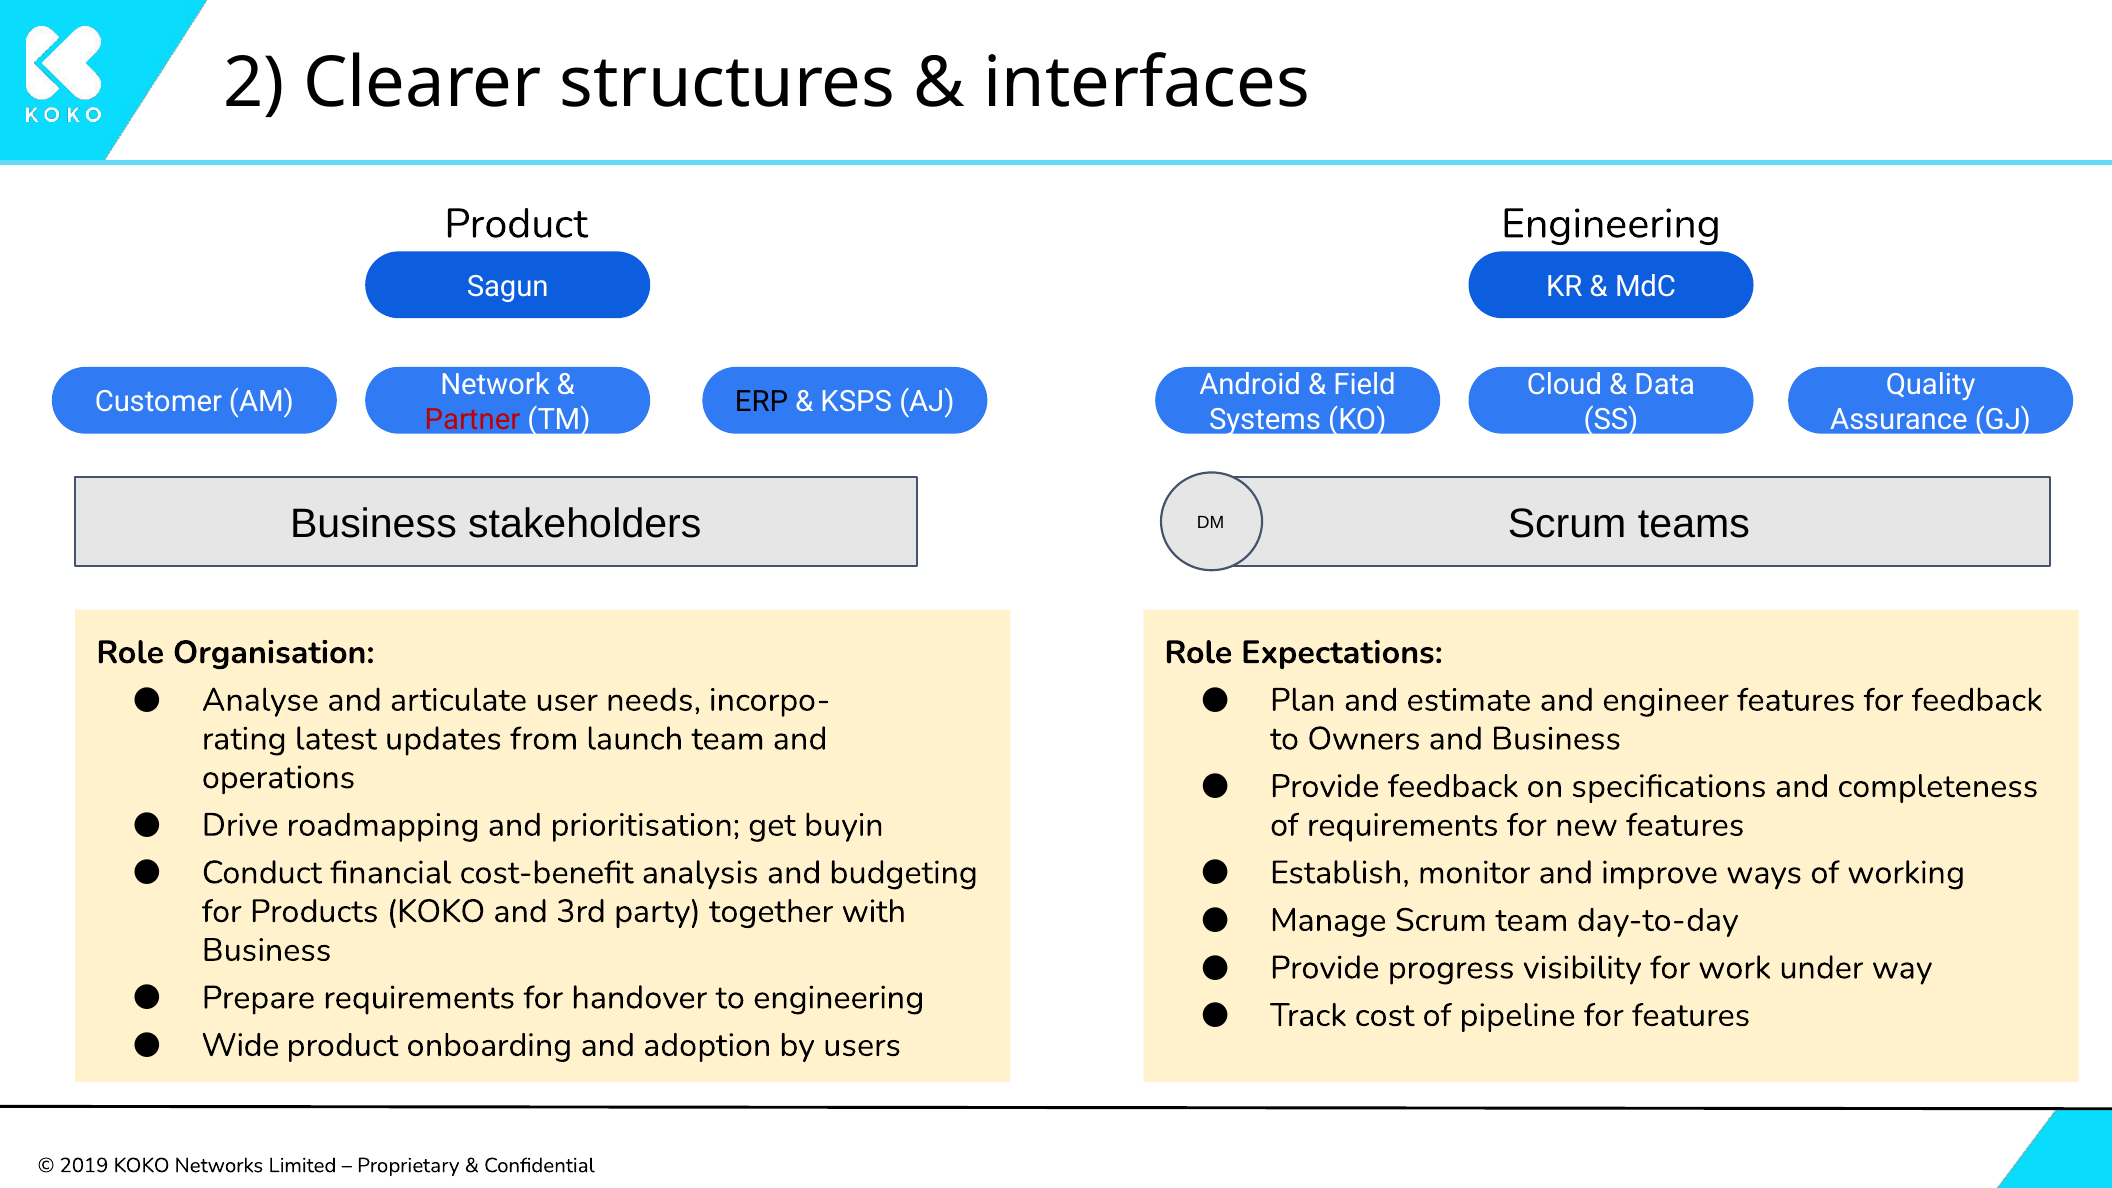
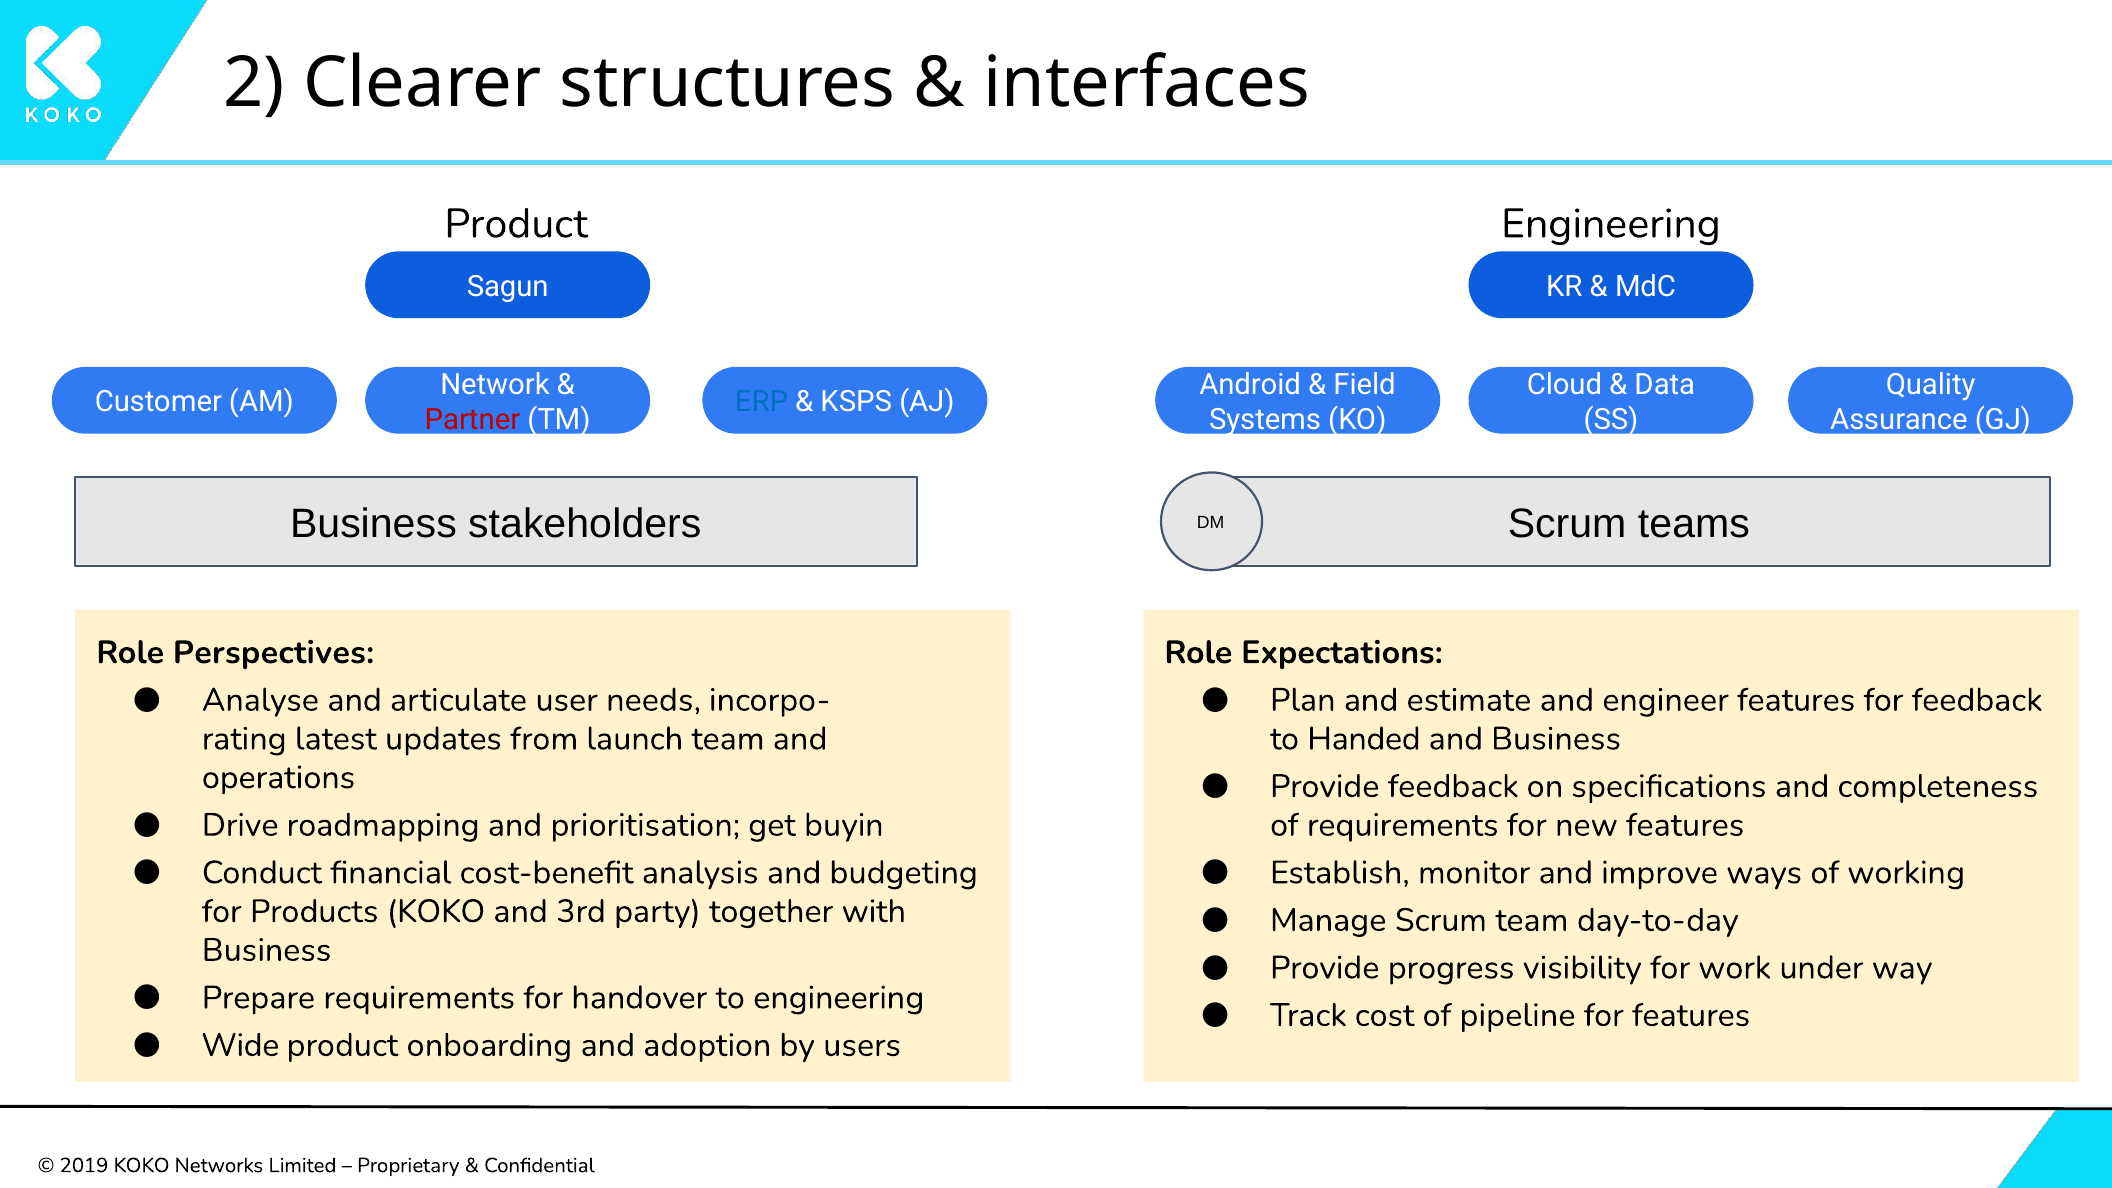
ERP colour: black -> blue (762, 402)
Organisation: Organisation -> Perspectives (274, 652)
Owners: Owners -> Handed (1364, 739)
